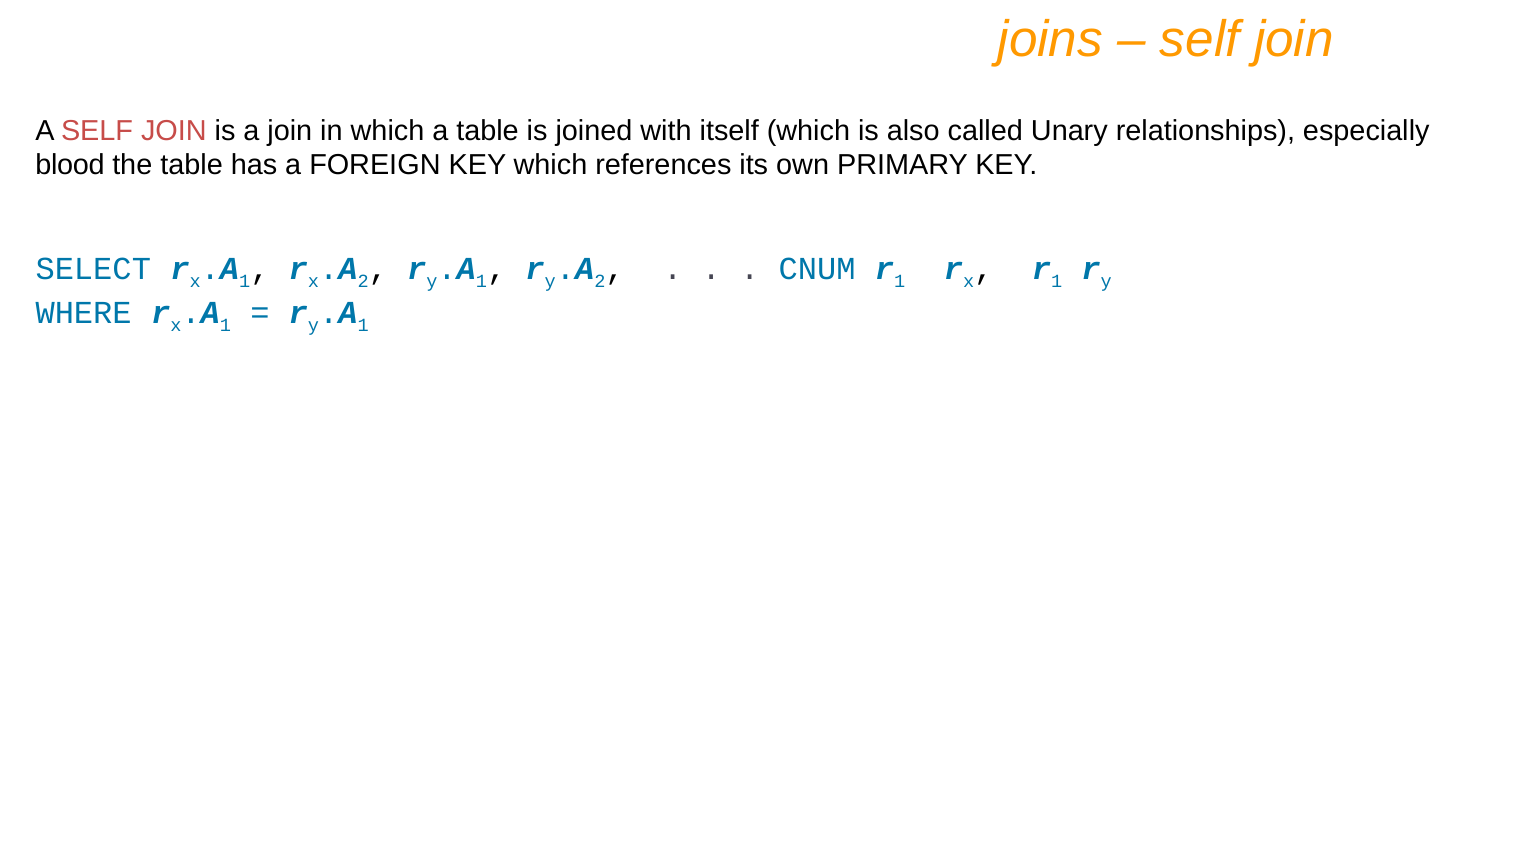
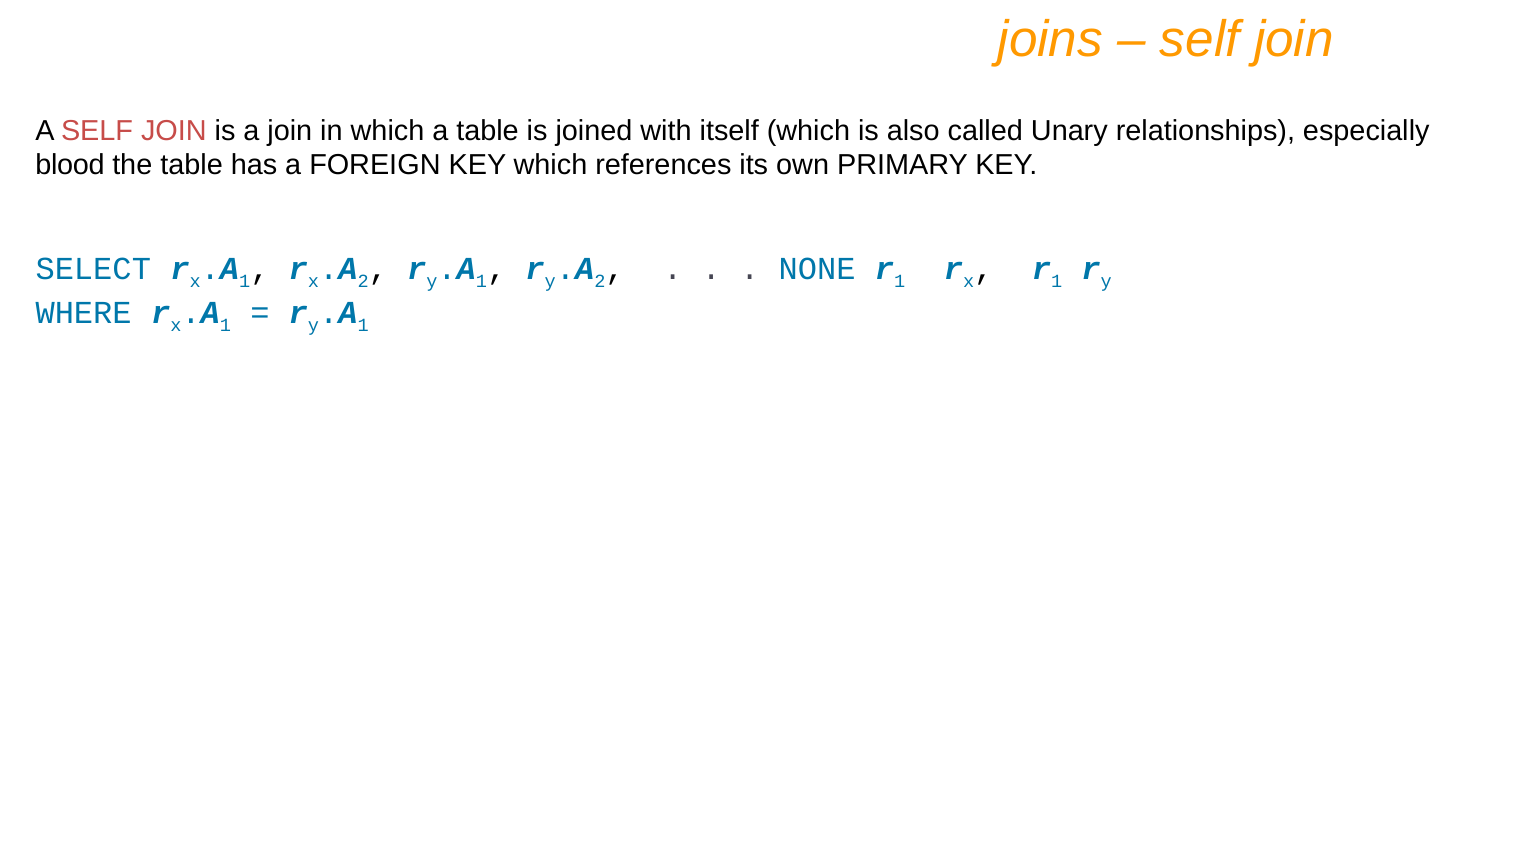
CNUM: CNUM -> NONE (817, 269)
